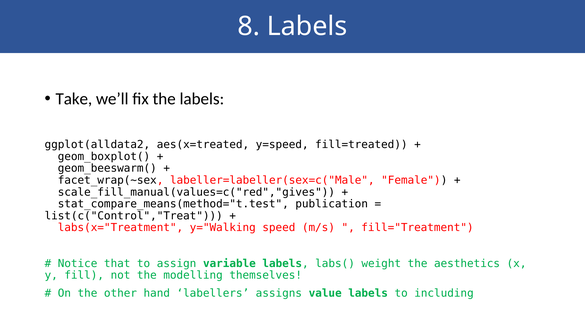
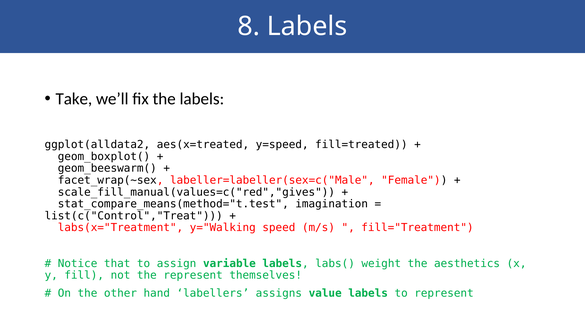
publication: publication -> imagination (332, 204)
the modelling: modelling -> represent (193, 275)
to including: including -> represent (444, 293)
